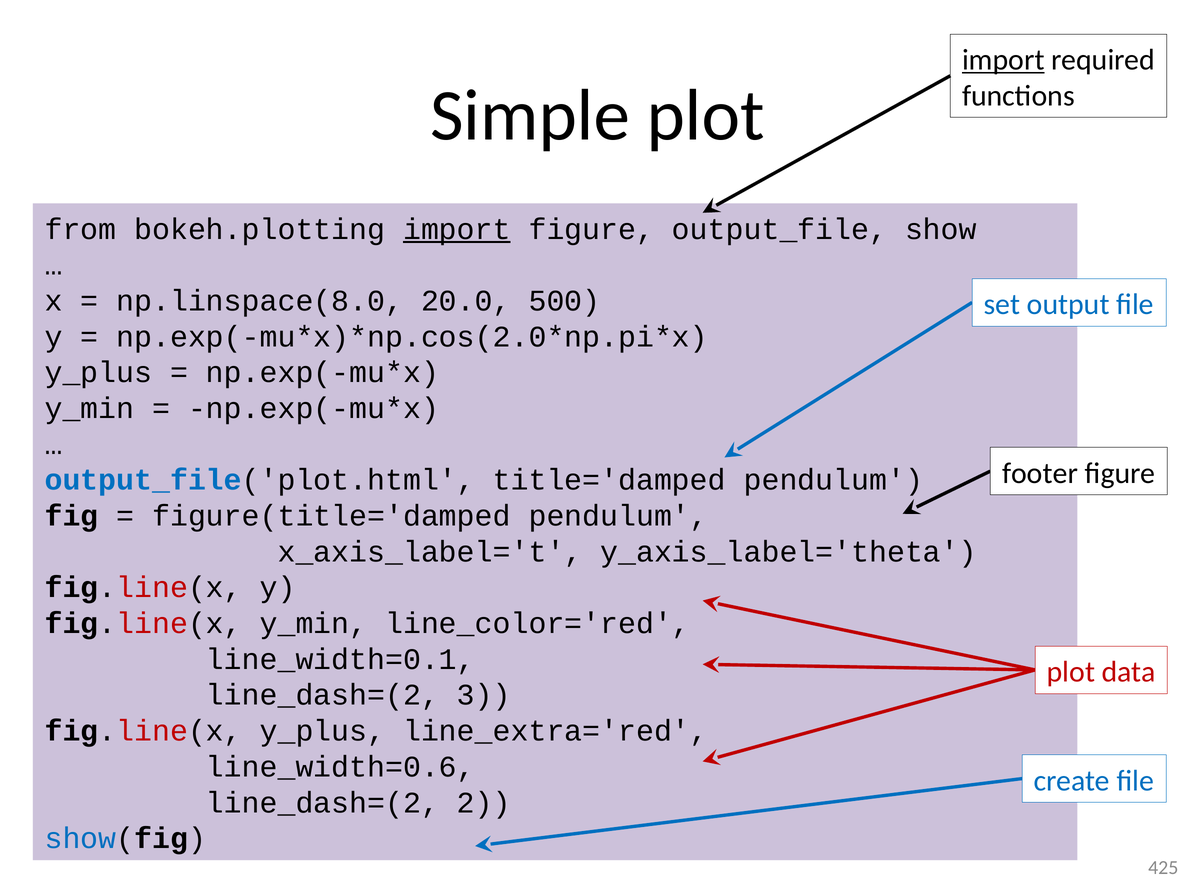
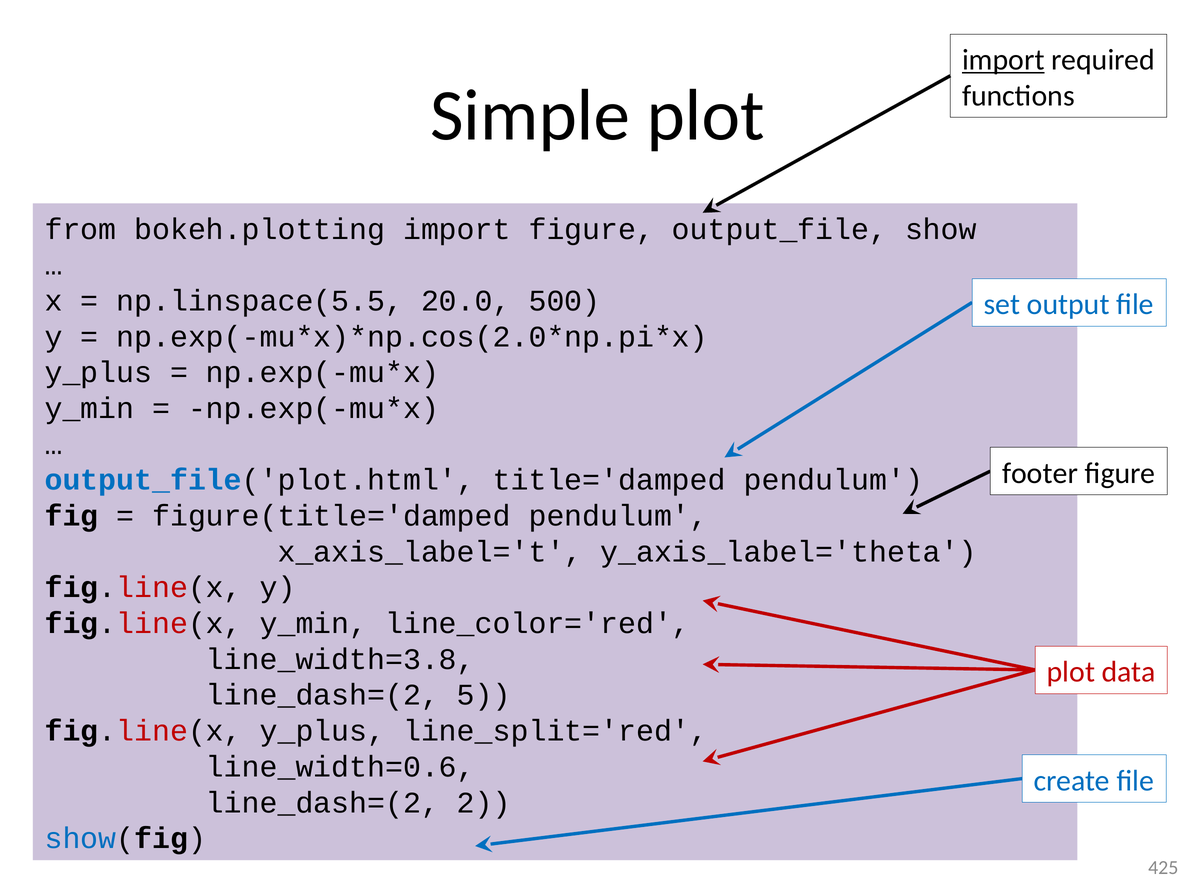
import underline: present -> none (457, 229)
np.linspace(8.0: np.linspace(8.0 -> np.linspace(5.5 (260, 301)
line_width=0.1: line_width=0.1 -> line_width=3.8 (340, 659)
3: 3 -> 5 (484, 695)
line_extra='red: line_extra='red -> line_split='red (555, 731)
